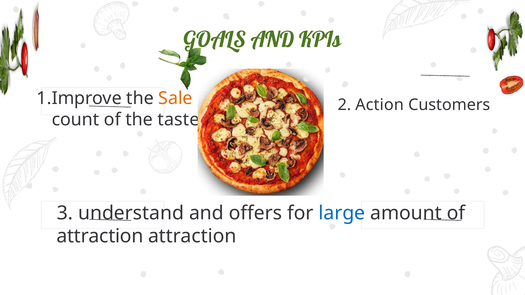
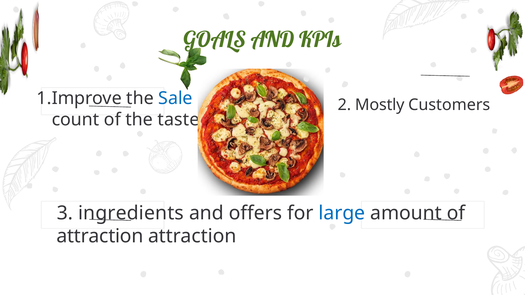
Sale colour: orange -> blue (175, 99)
Action: Action -> Mostly (380, 105)
understand: understand -> ingredients (131, 213)
